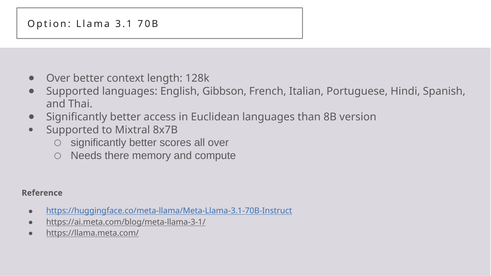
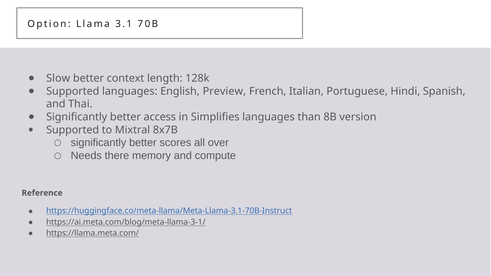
Over: Over -> Slow (58, 78)
Gibbson: Gibbson -> Preview (224, 91)
Euclidean: Euclidean -> Simplifies (215, 117)
